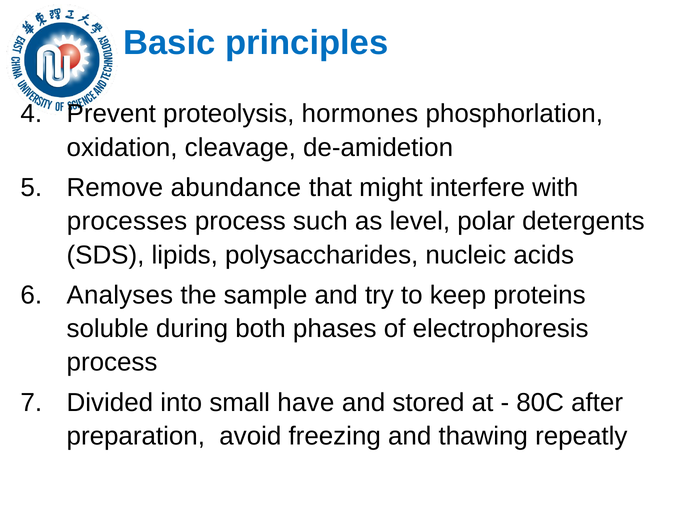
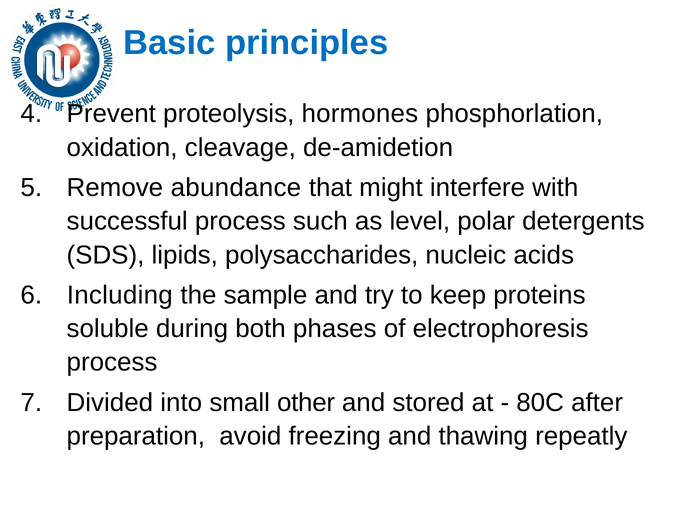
processes: processes -> successful (127, 221)
Analyses: Analyses -> Including (120, 295)
have: have -> other (306, 403)
